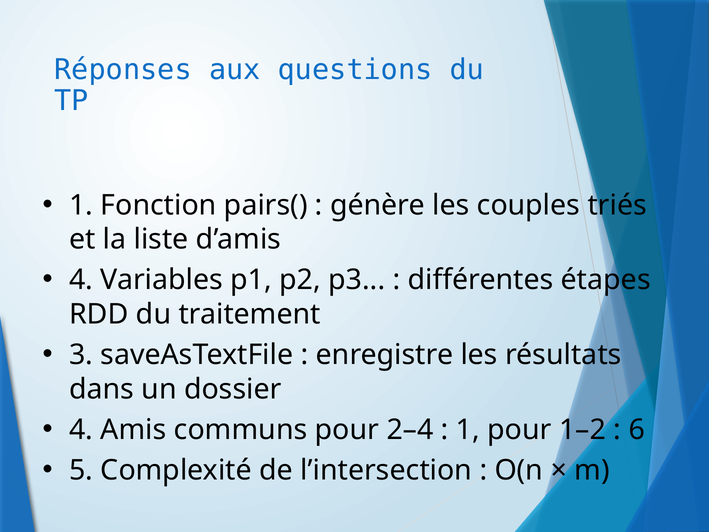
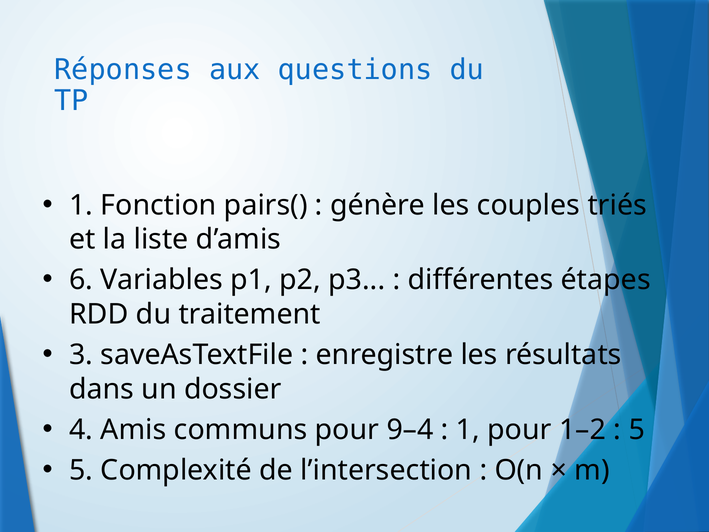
4: 4 -> 6 (81, 280)
2–4: 2–4 -> 9–4 (410, 430)
6: 6 -> 5 (637, 430)
